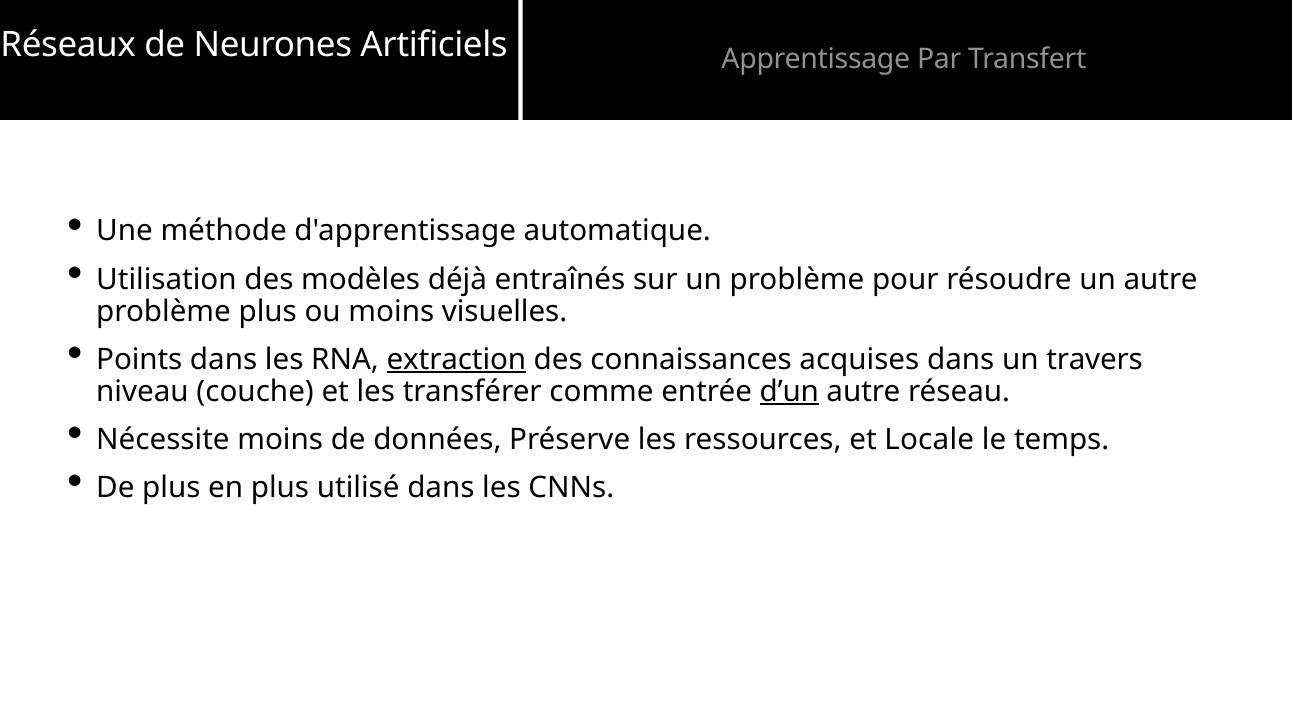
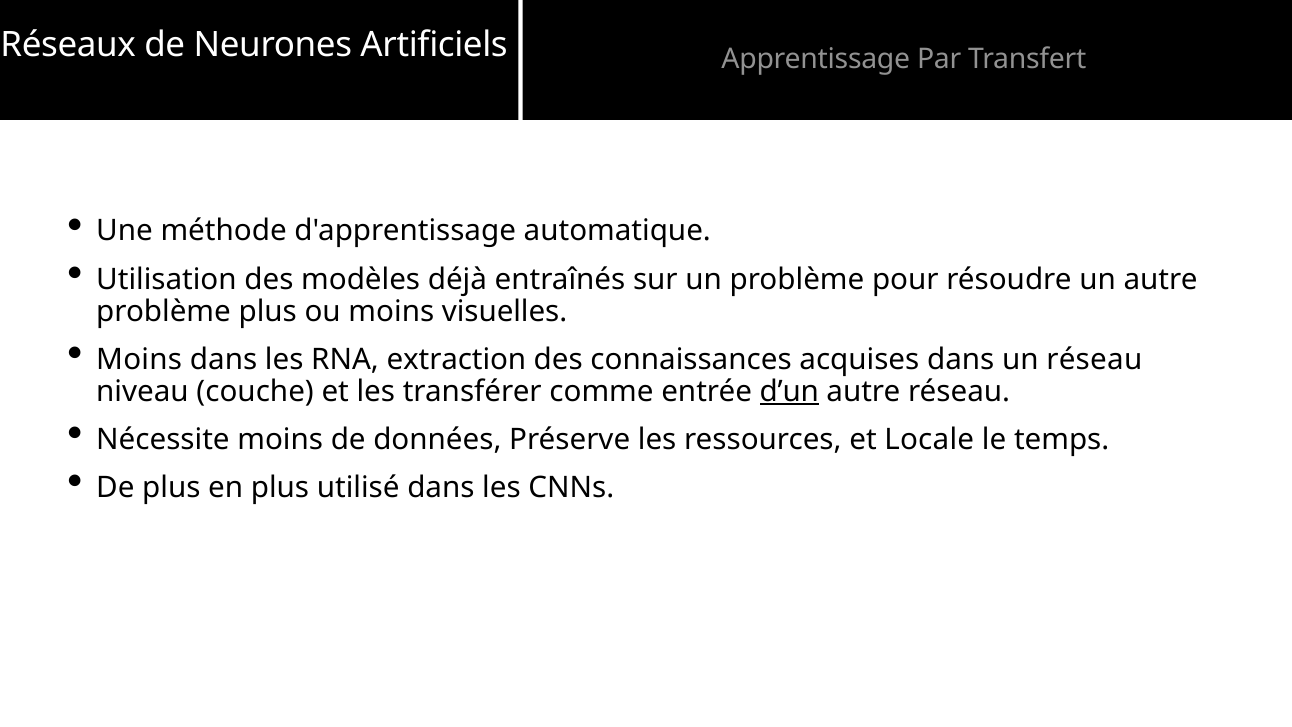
Points: Points -> Moins (139, 359)
extraction underline: present -> none (456, 359)
un travers: travers -> réseau (1094, 359)
